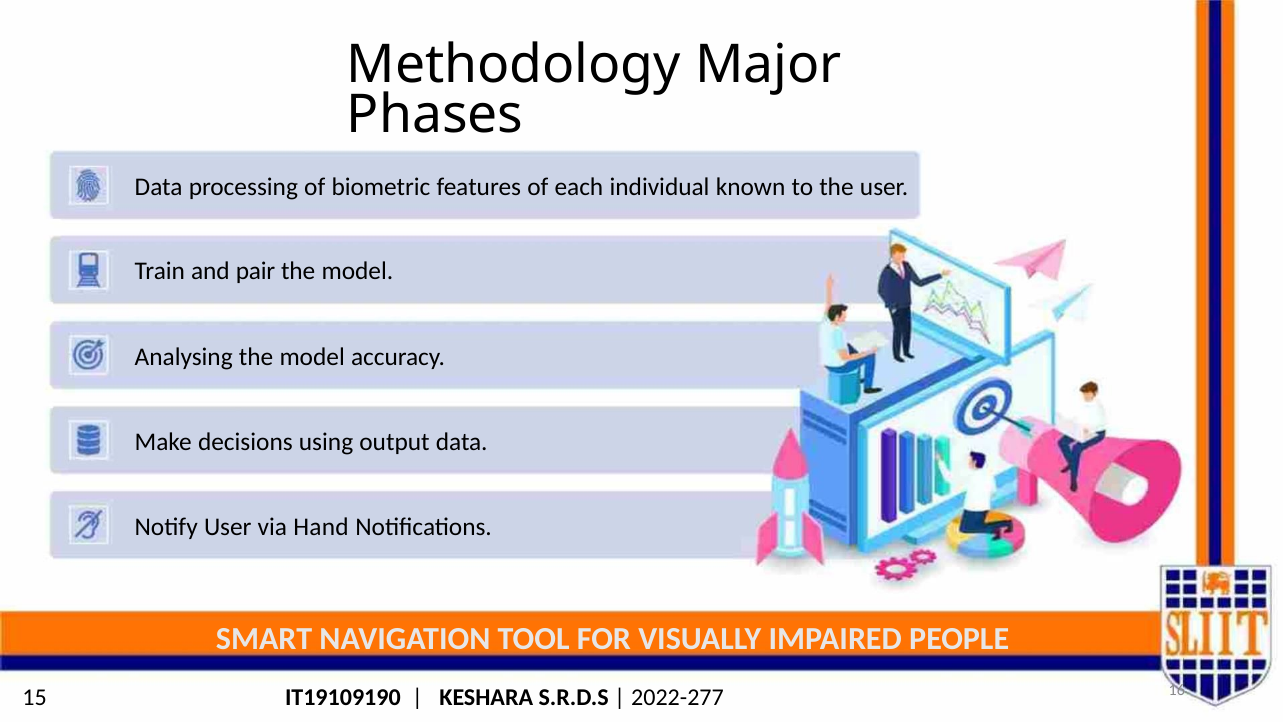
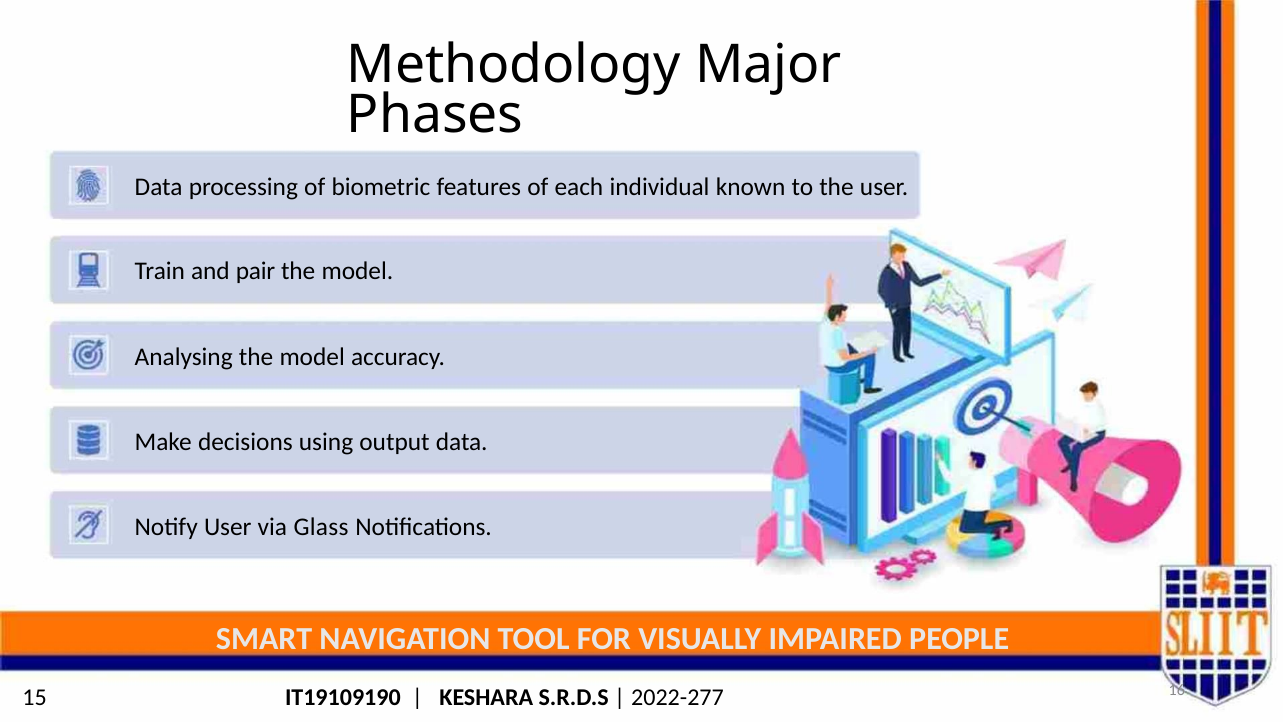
Hand: Hand -> Glass (321, 527)
